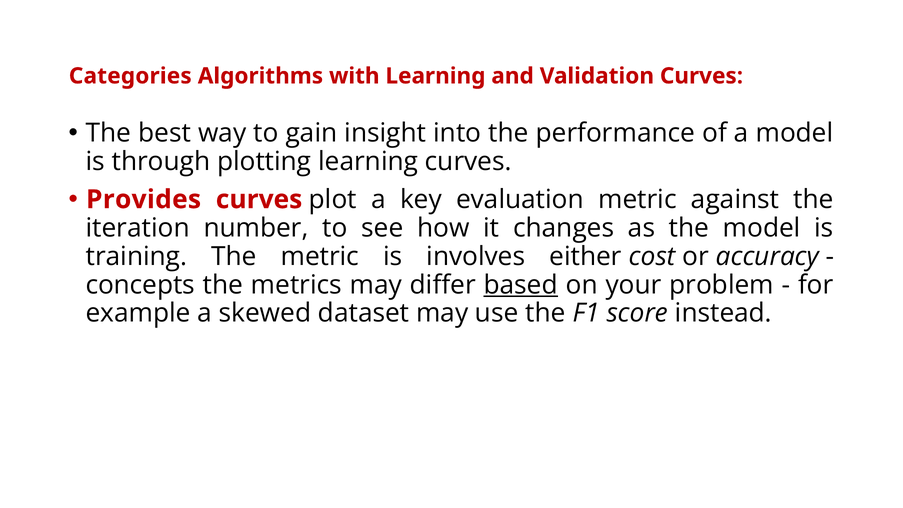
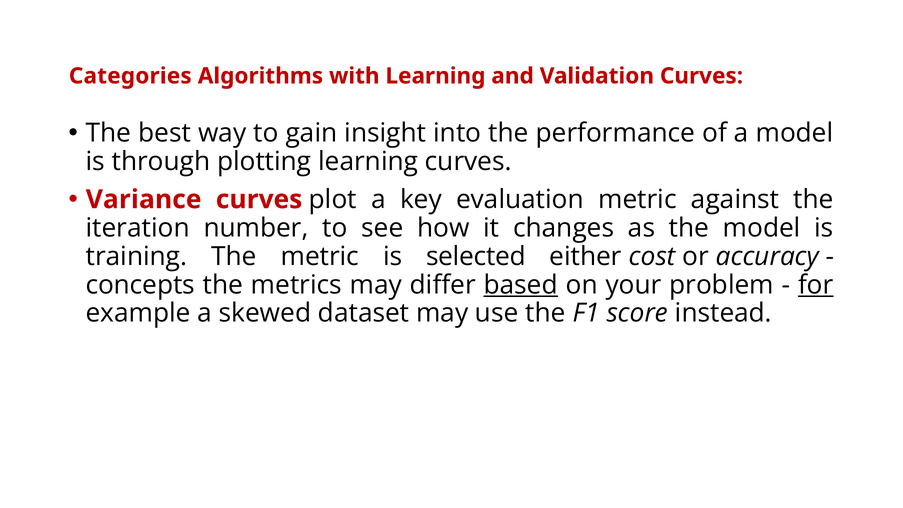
Provides: Provides -> Variance (144, 199)
involves: involves -> selected (476, 256)
for underline: none -> present (816, 285)
